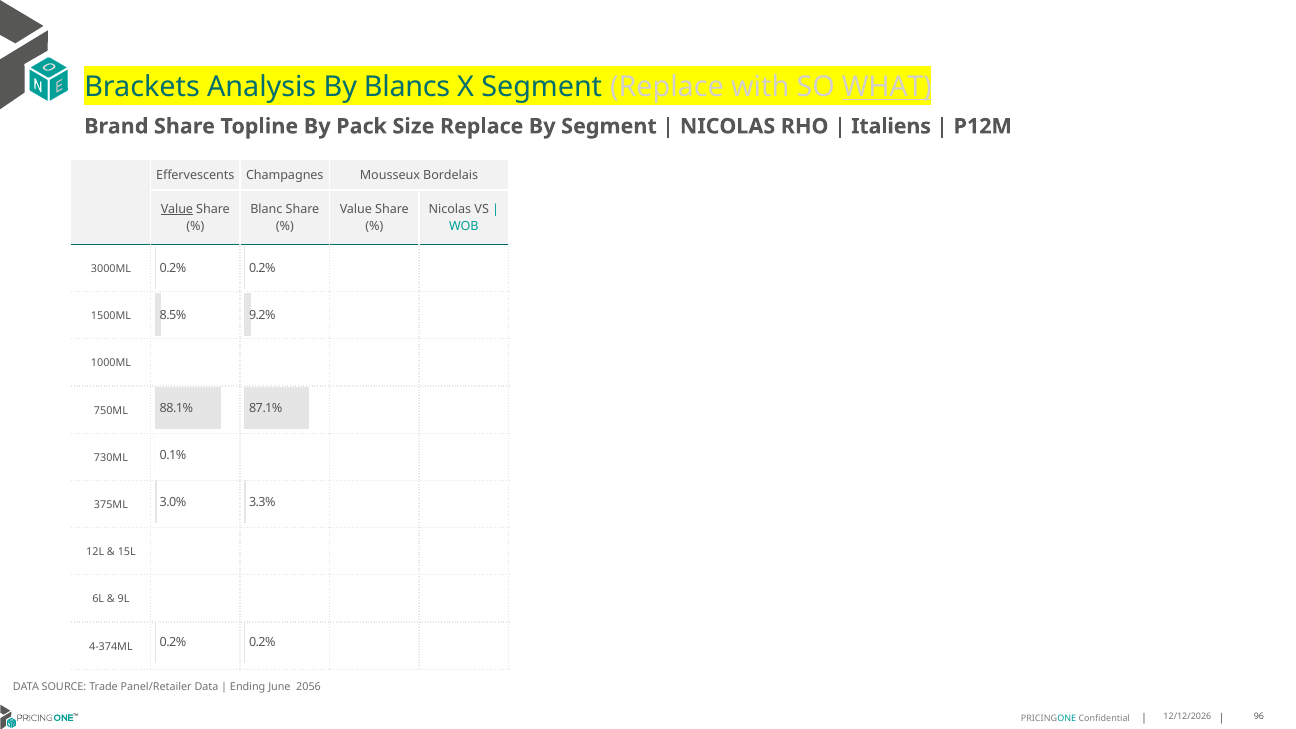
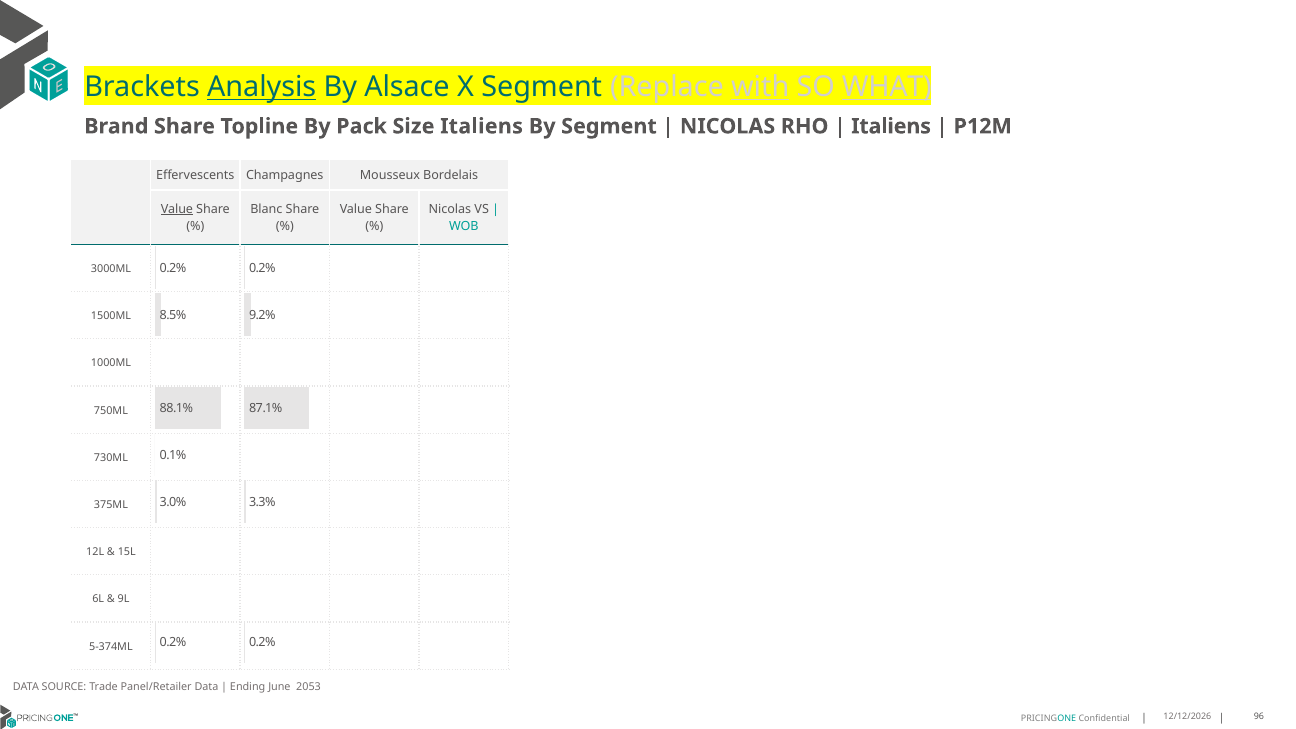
Analysis underline: none -> present (262, 87)
Blancs: Blancs -> Alsace (407, 87)
with underline: none -> present (760, 87)
Size Replace: Replace -> Italiens (482, 126)
4-374ML: 4-374ML -> 5-374ML (111, 647)
2056: 2056 -> 2053 (309, 687)
